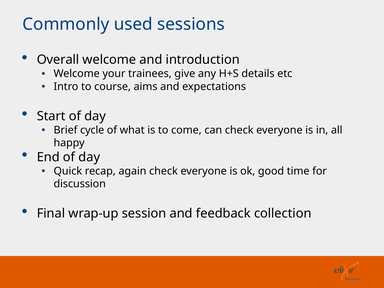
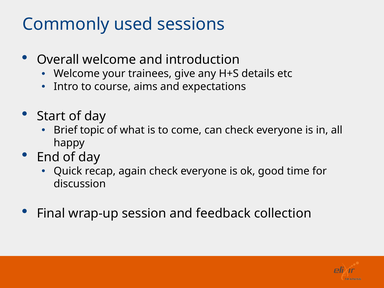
cycle: cycle -> topic (92, 130)
